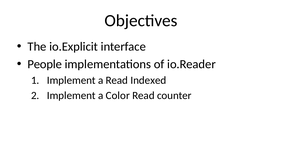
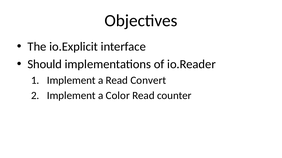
People: People -> Should (45, 64)
Indexed: Indexed -> Convert (148, 81)
